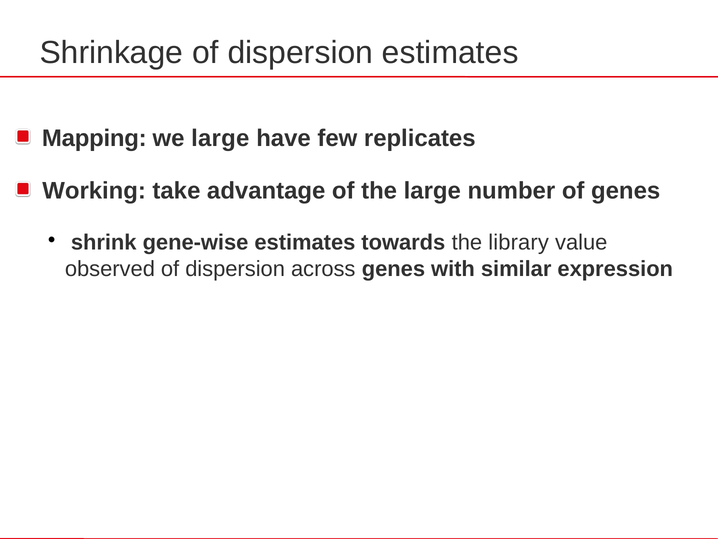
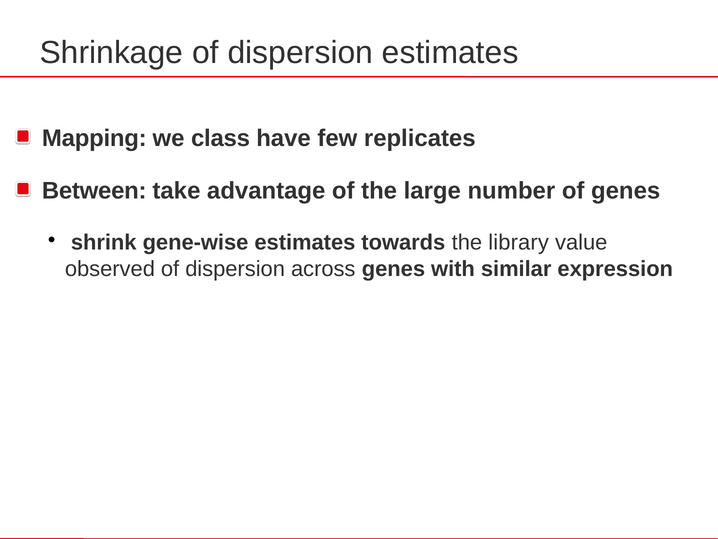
we large: large -> class (220, 138)
Working: Working -> Between (94, 191)
